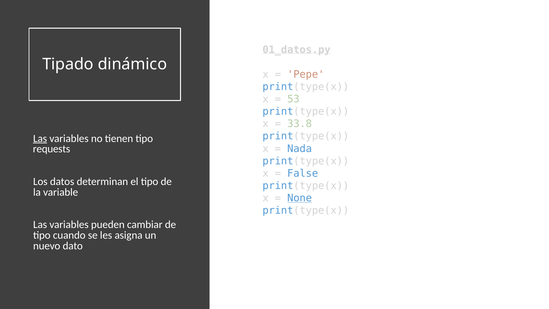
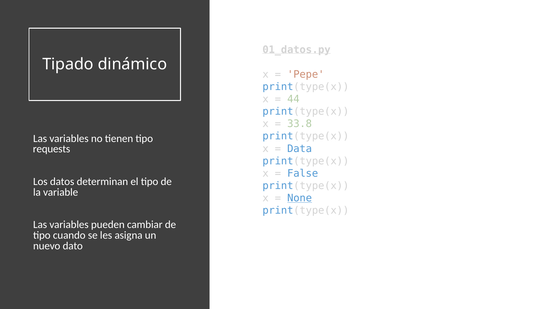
53: 53 -> 44 (293, 99)
Las underline: present -> none (40, 138)
Nada: Nada -> Data (300, 149)
